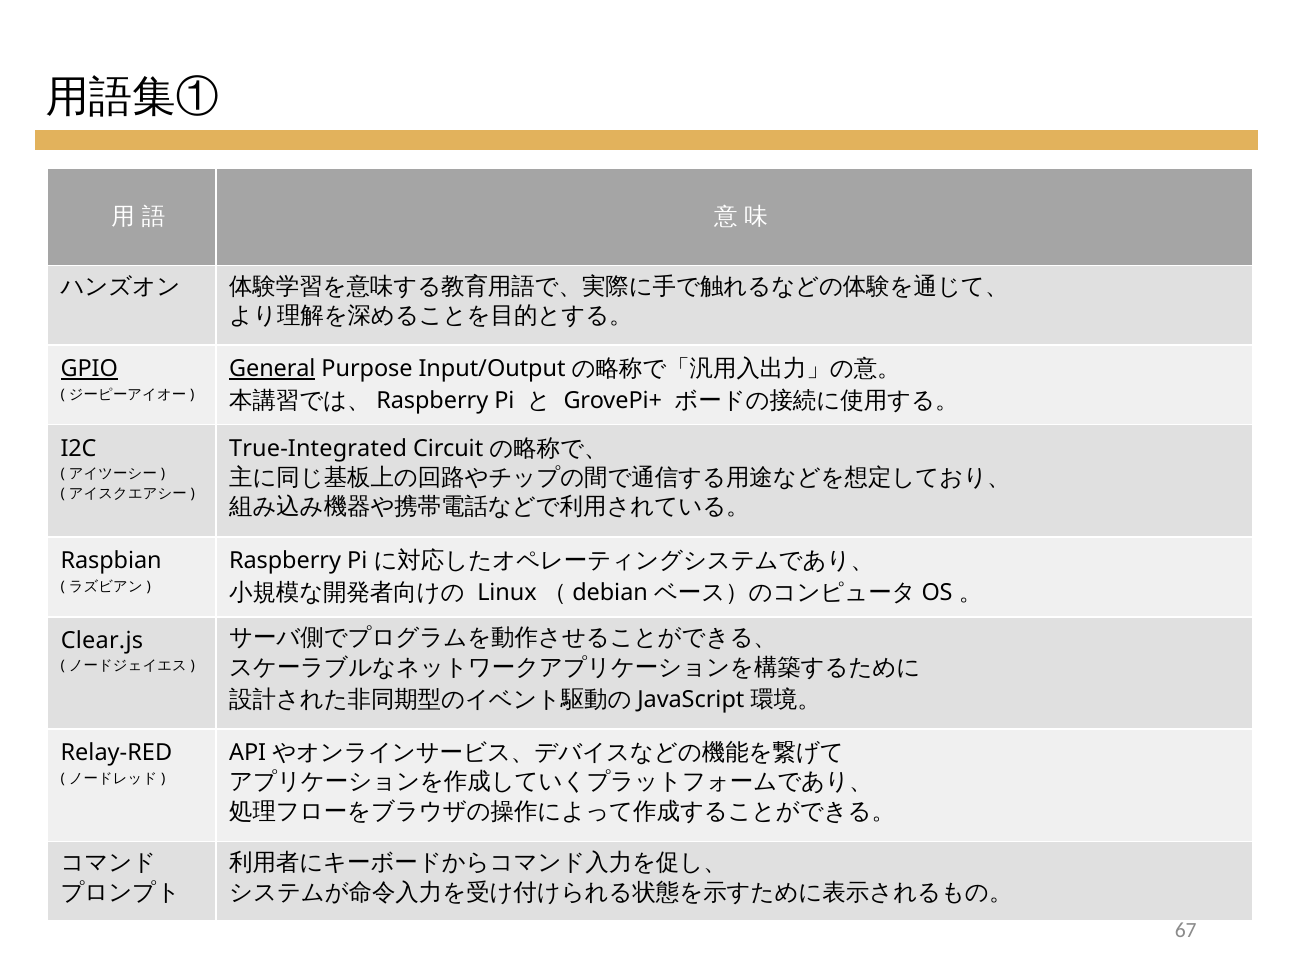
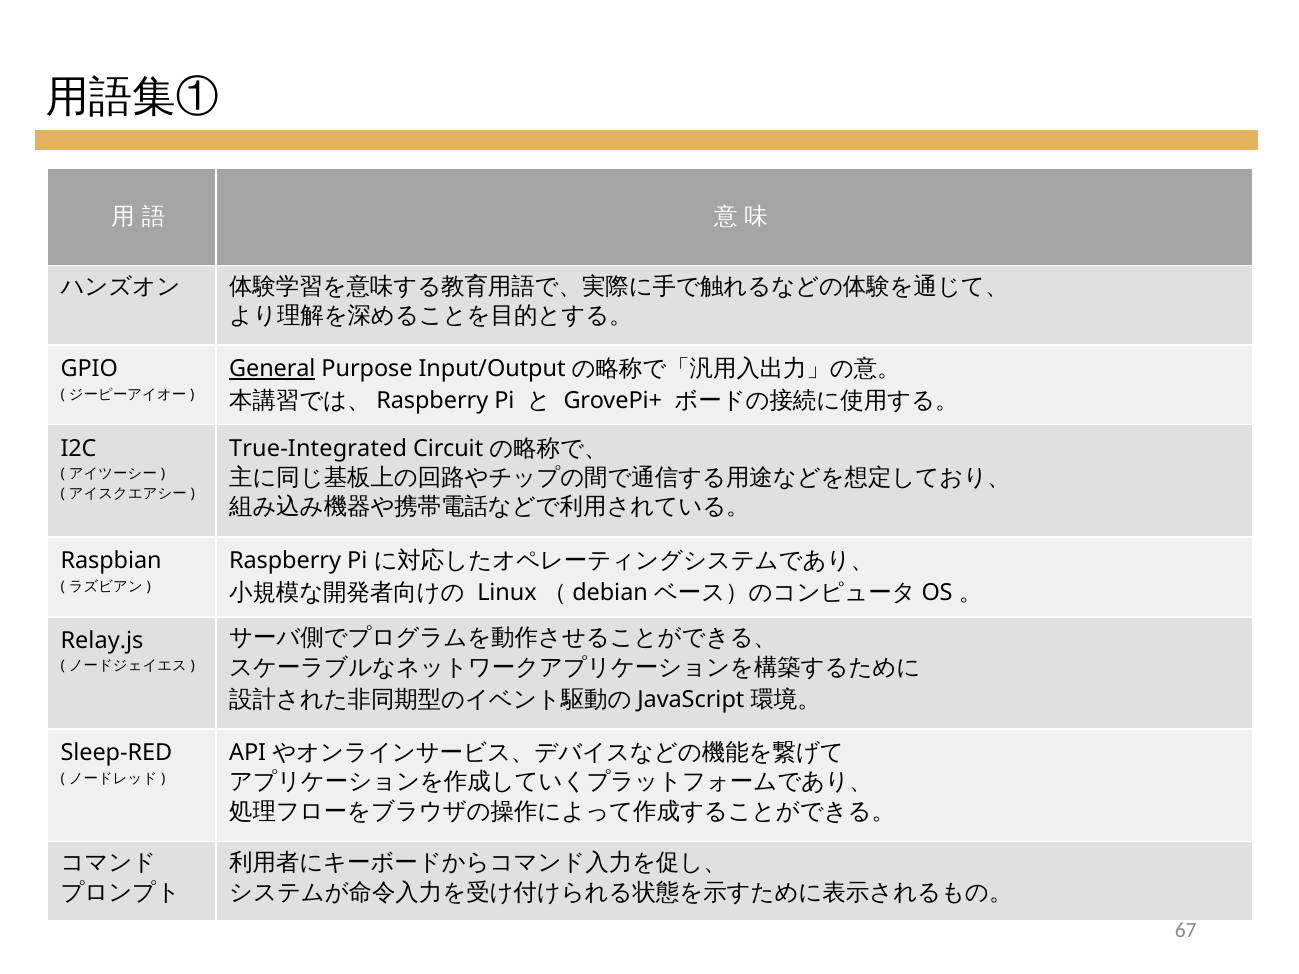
GPIO underline: present -> none (89, 369)
Clear.js: Clear.js -> Relay.js (102, 641)
Relay-RED: Relay-RED -> Sleep-RED (116, 753)
